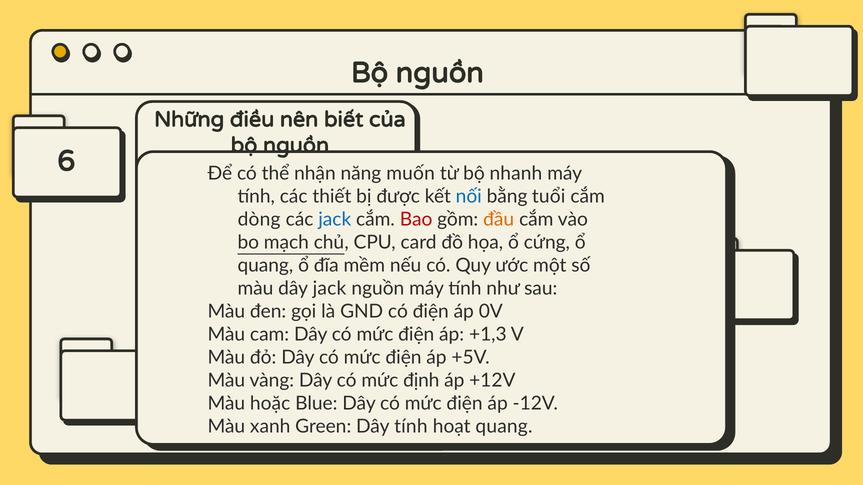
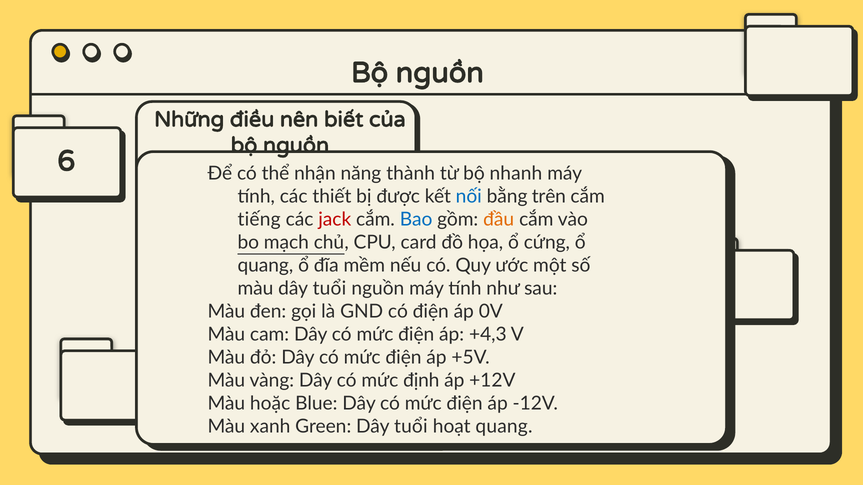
muốn: muốn -> thành (411, 174)
tuổi: tuổi -> trên (549, 197)
dòng: dòng -> tiếng (259, 220)
jack colour: blue -> red (335, 220)
Bao colour: red -> blue (416, 220)
màu dây jack: jack -> tuổi (329, 289)
+1,3: +1,3 -> +4,3 (488, 335)
Green Dây tính: tính -> tuổi (411, 427)
